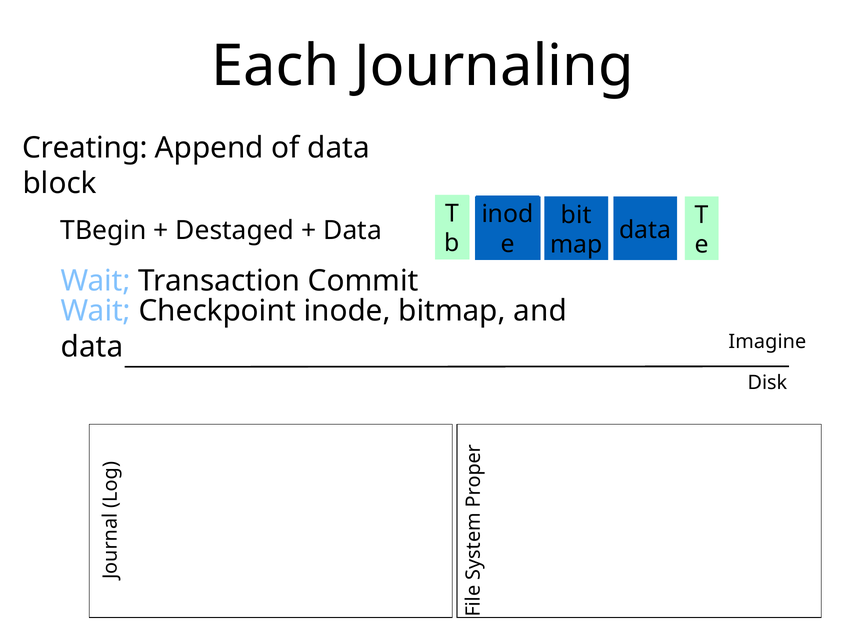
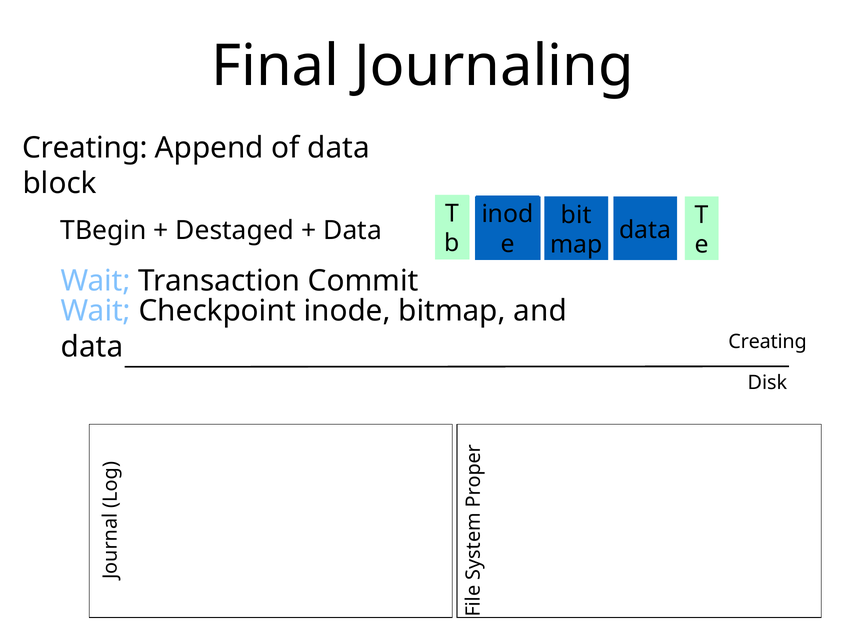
Each: Each -> Final (275, 66)
Imagine: Imagine -> Creating (768, 342)
